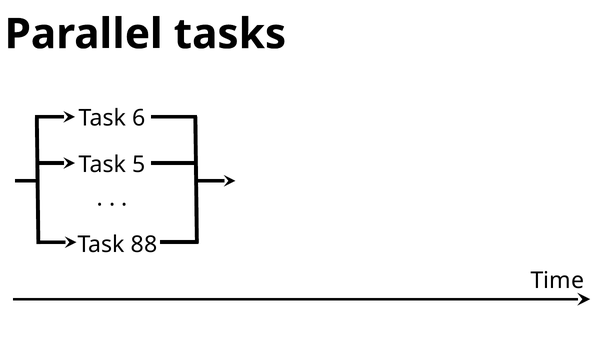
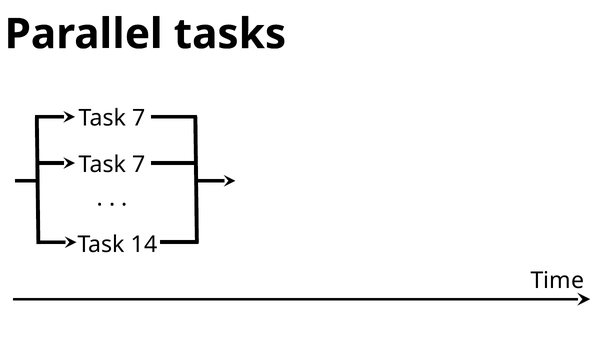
6: 6 -> 7 (139, 118)
5: 5 -> 7 (139, 164)
88: 88 -> 14 (144, 244)
